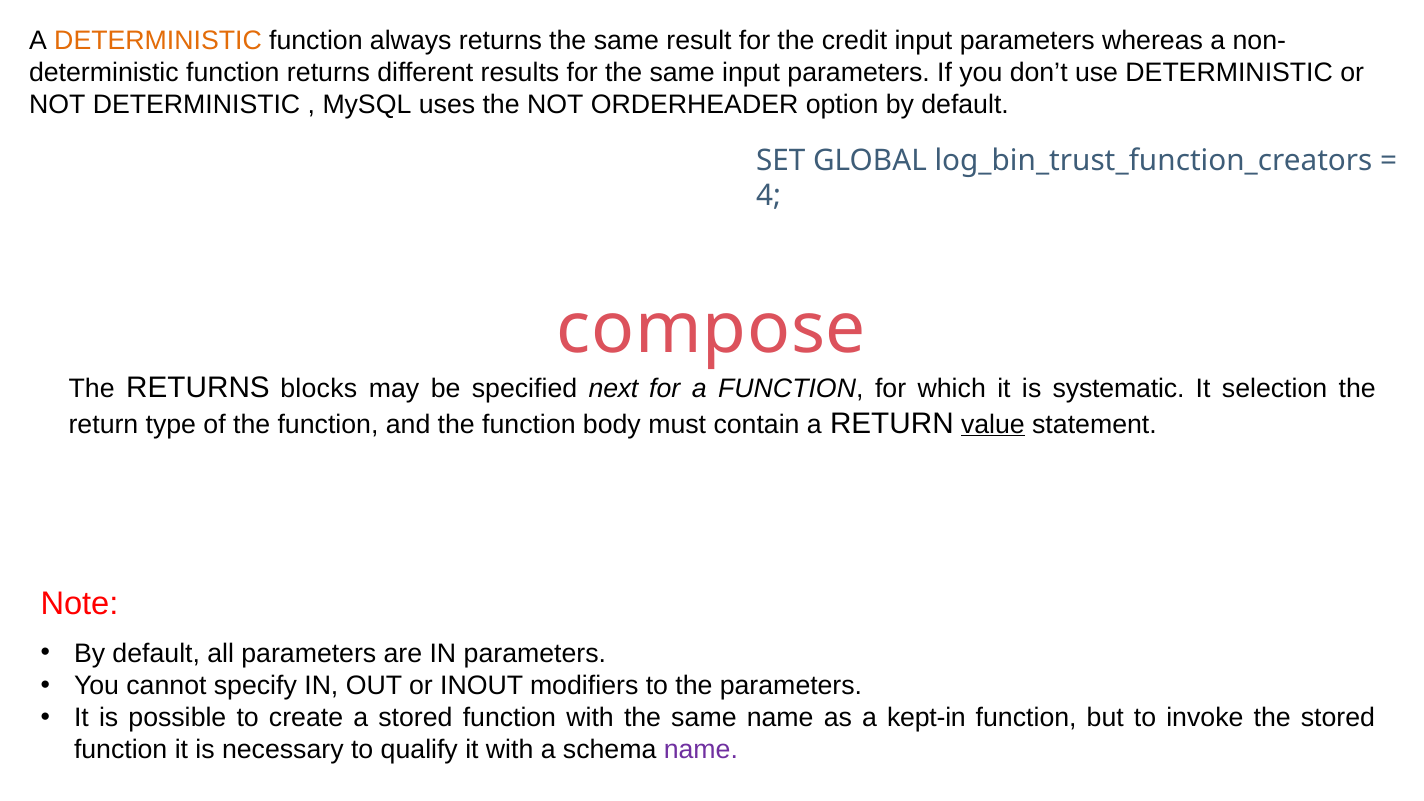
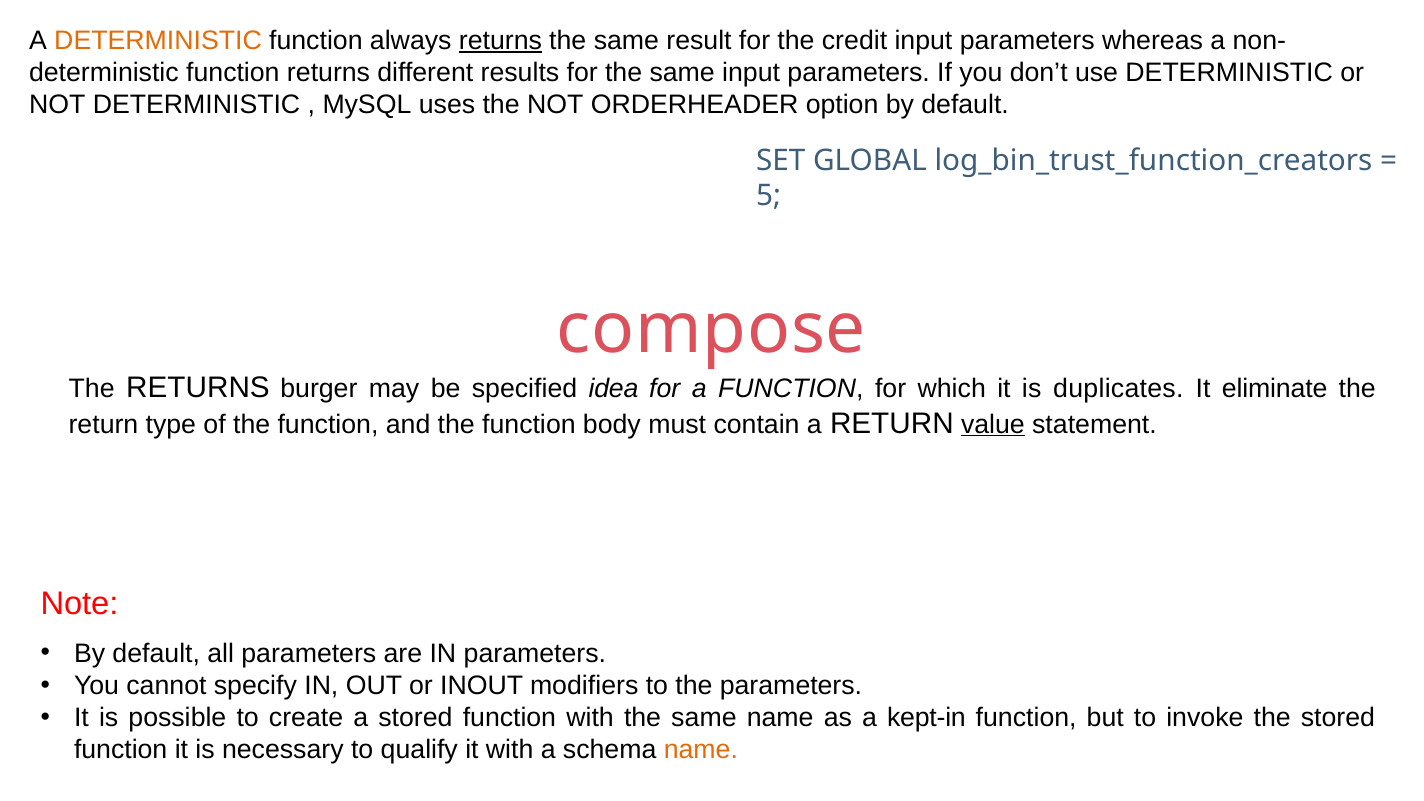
returns underline: none -> present (500, 40)
4: 4 -> 5 (769, 196)
blocks: blocks -> burger (319, 389)
next: next -> idea (614, 389)
systematic: systematic -> duplicates (1118, 389)
selection: selection -> eliminate (1275, 389)
name colour: purple -> orange (701, 750)
